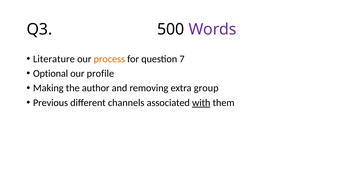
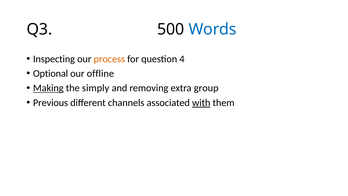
Words colour: purple -> blue (213, 29)
Literature: Literature -> Inspecting (54, 59)
7: 7 -> 4 (182, 59)
profile: profile -> offline (100, 73)
Making underline: none -> present (48, 88)
author: author -> simply (96, 88)
